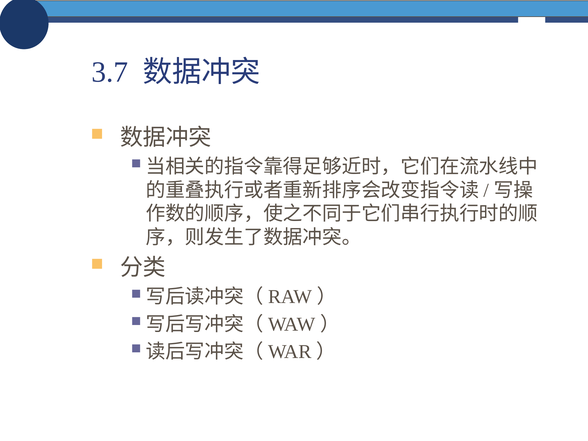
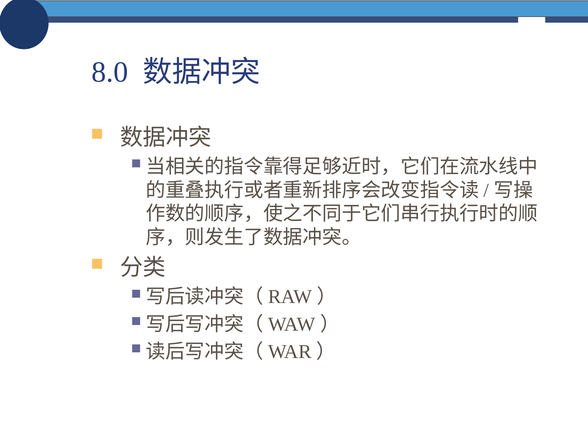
3.7: 3.7 -> 8.0 (110, 72)
